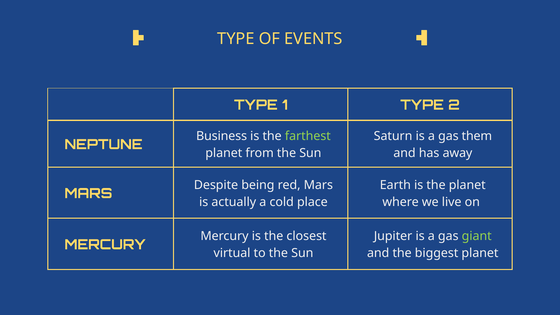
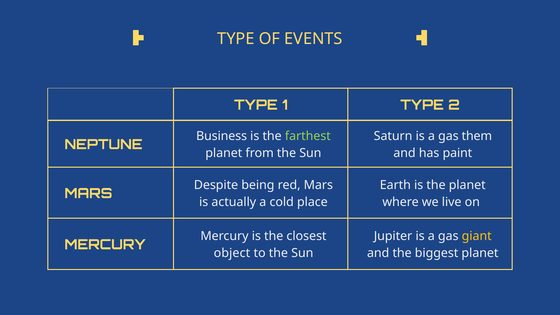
away: away -> paint (457, 153)
giant colour: light green -> yellow (477, 236)
virtual: virtual -> object (232, 253)
